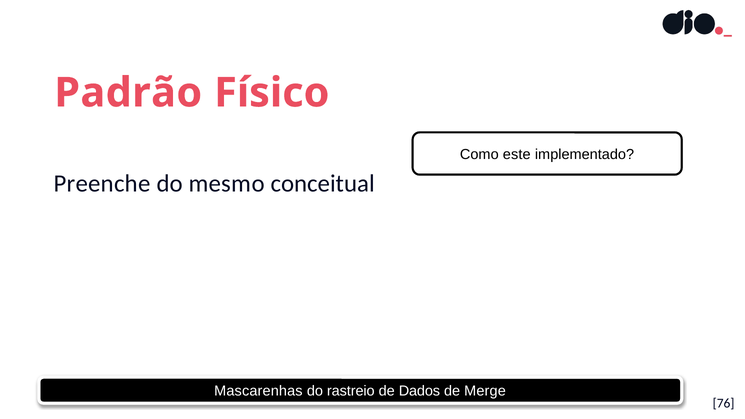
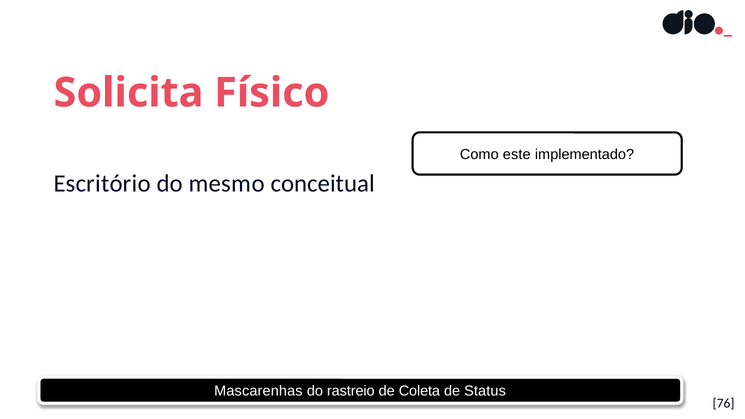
Padrão: Padrão -> Solicita (128, 93)
Preenche: Preenche -> Escritório (102, 184)
Dados: Dados -> Coleta (419, 391)
Merge: Merge -> Status (485, 391)
